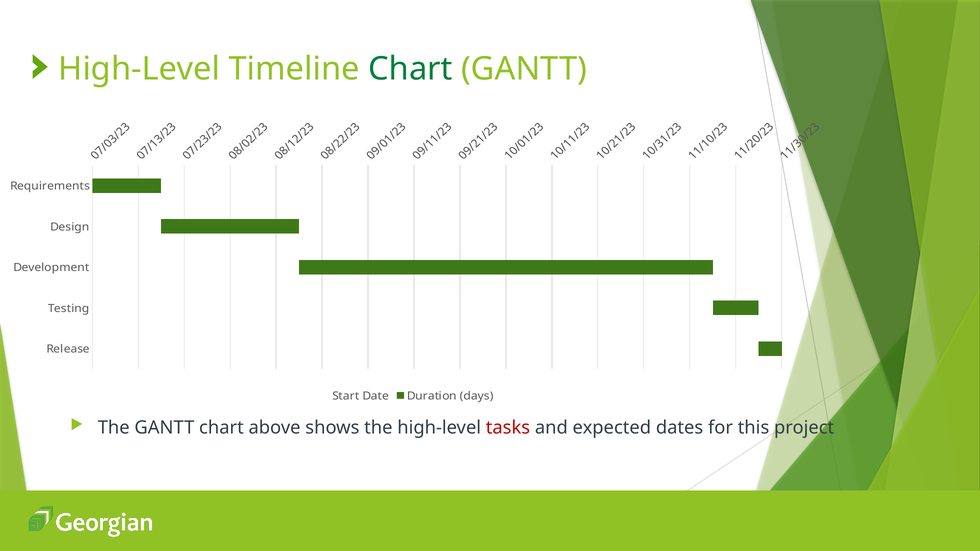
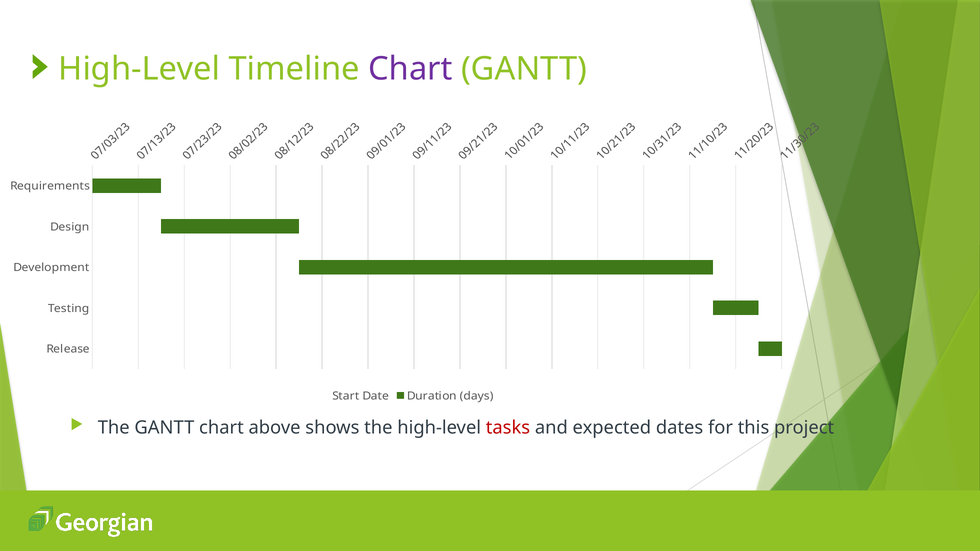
Chart colour: green -> purple (410, 69)
